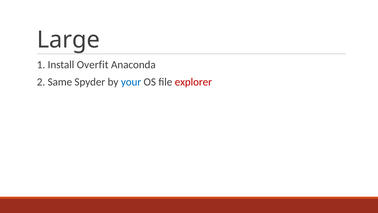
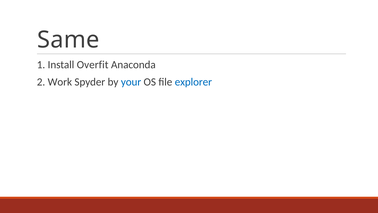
Large: Large -> Same (68, 40)
Same: Same -> Work (60, 82)
explorer colour: red -> blue (193, 82)
